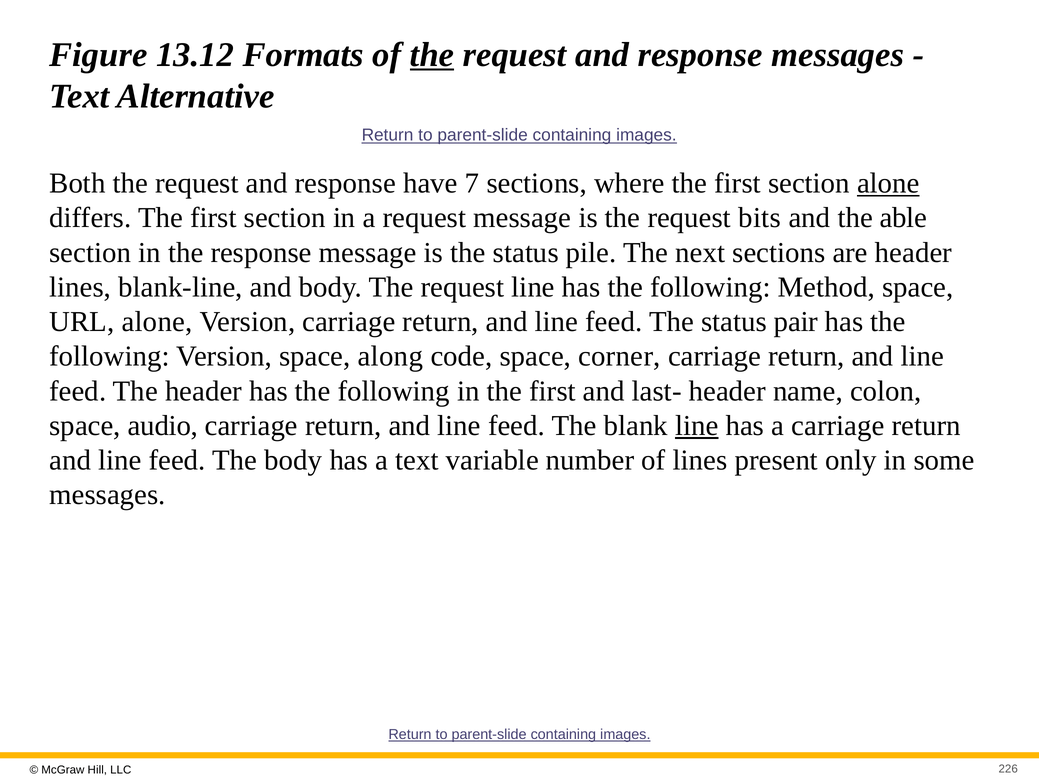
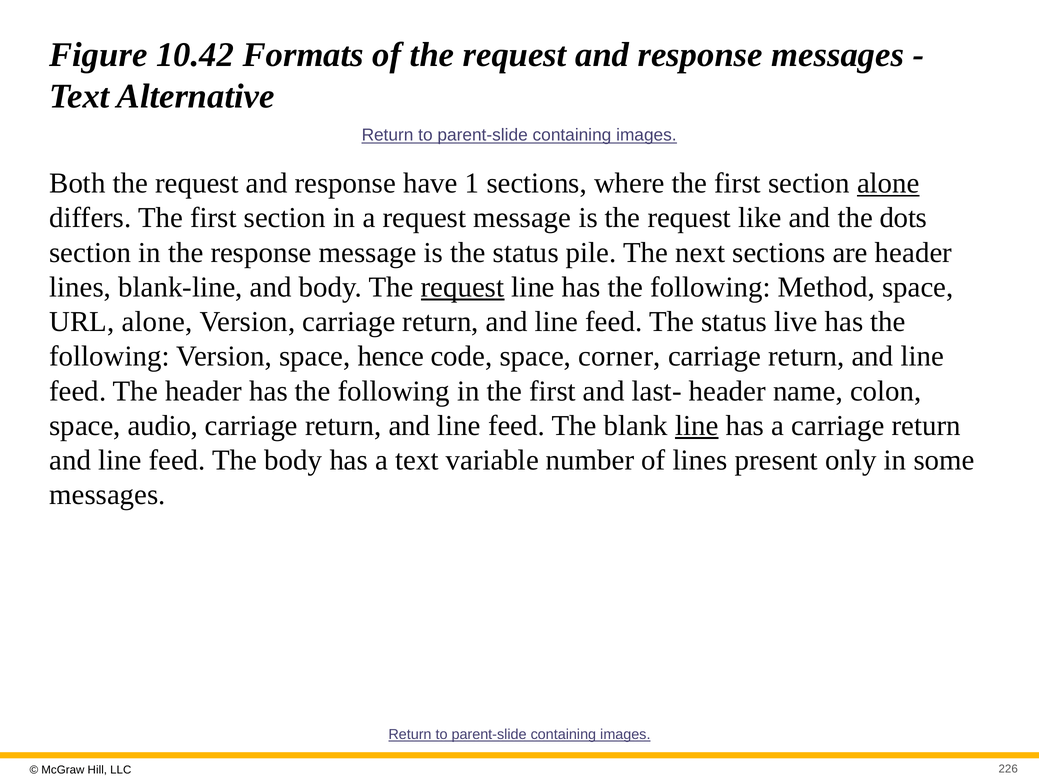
13.12: 13.12 -> 10.42 (195, 55)
the underline: present -> none (432, 55)
7: 7 -> 1 (472, 183)
bits: bits -> like (760, 218)
able: able -> dots (903, 218)
request underline: none -> present (463, 287)
pair: pair -> live (796, 322)
along: along -> hence (391, 357)
